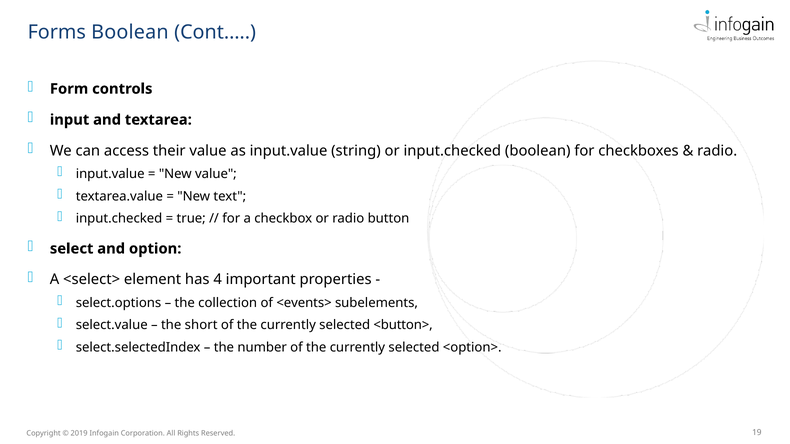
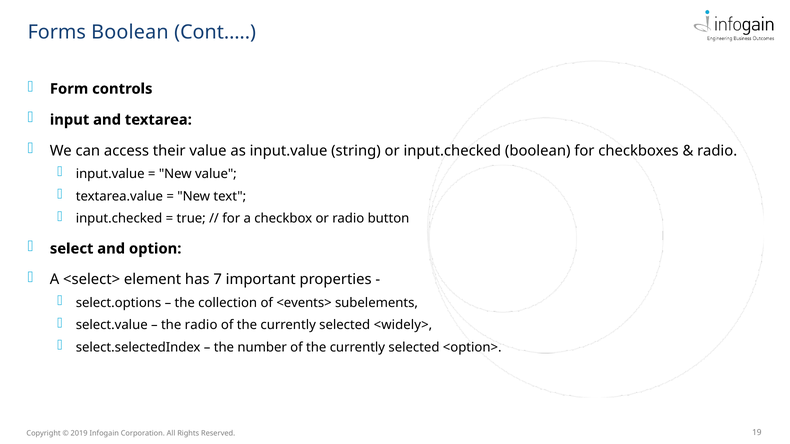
4: 4 -> 7 (218, 280)
the short: short -> radio (201, 325)
<button>: <button> -> <widely> (403, 325)
